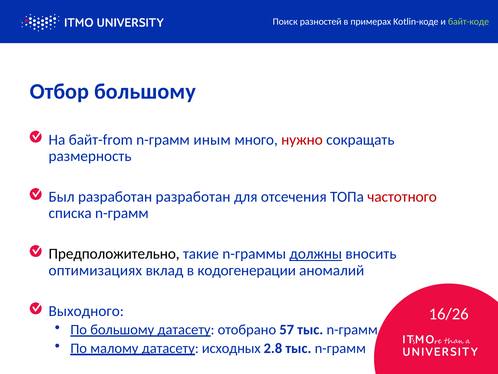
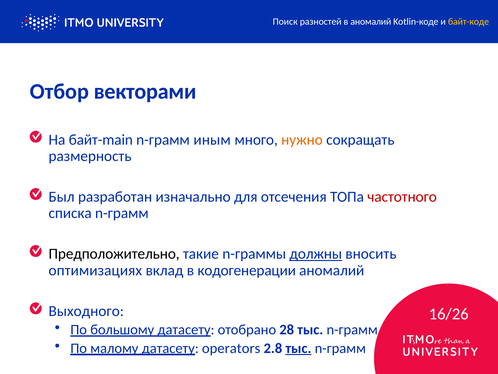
в примерах: примерах -> аномалий (371, 22)
байт-коде colour: light green -> yellow (469, 22)
Отбор большому: большому -> векторами (145, 91)
байт-from: байт-from -> байт-main (101, 139)
нужно colour: red -> orange (302, 139)
разработан разработан: разработан -> изначально (193, 197)
57: 57 -> 28 (287, 329)
исходных: исходных -> operators (231, 348)
тыс underline: none -> present (298, 348)
